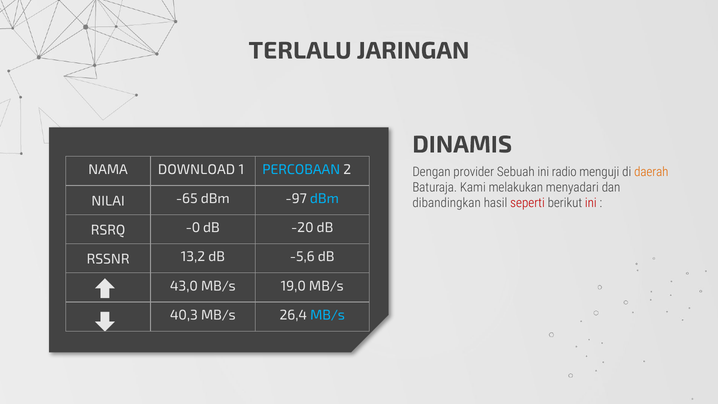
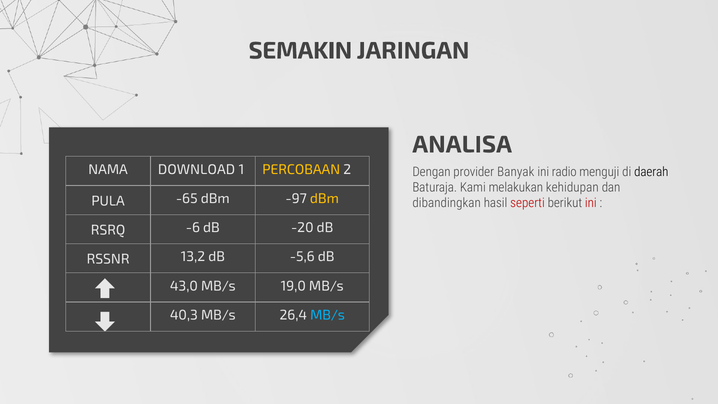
TERLALU: TERLALU -> SEMAKIN (300, 51)
DINAMIS: DINAMIS -> ANALISA (462, 144)
PERCOBAAN colour: light blue -> yellow (301, 169)
Sebuah: Sebuah -> Banyak (516, 172)
daerah colour: orange -> black (651, 172)
menyadari: menyadari -> kehidupan (572, 187)
NILAI: NILAI -> PULA (108, 201)
dBm colour: light blue -> yellow (324, 198)
-0: -0 -> -6 (193, 228)
